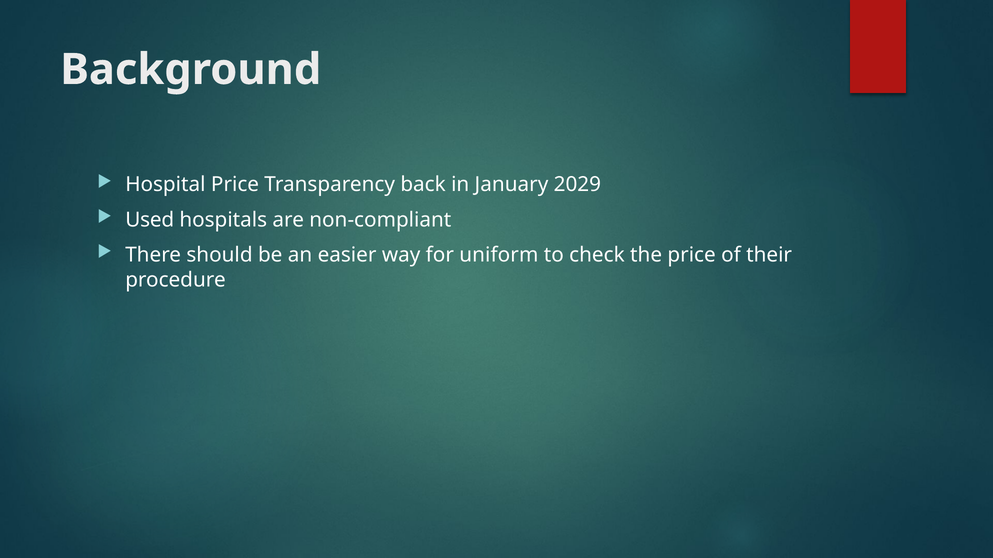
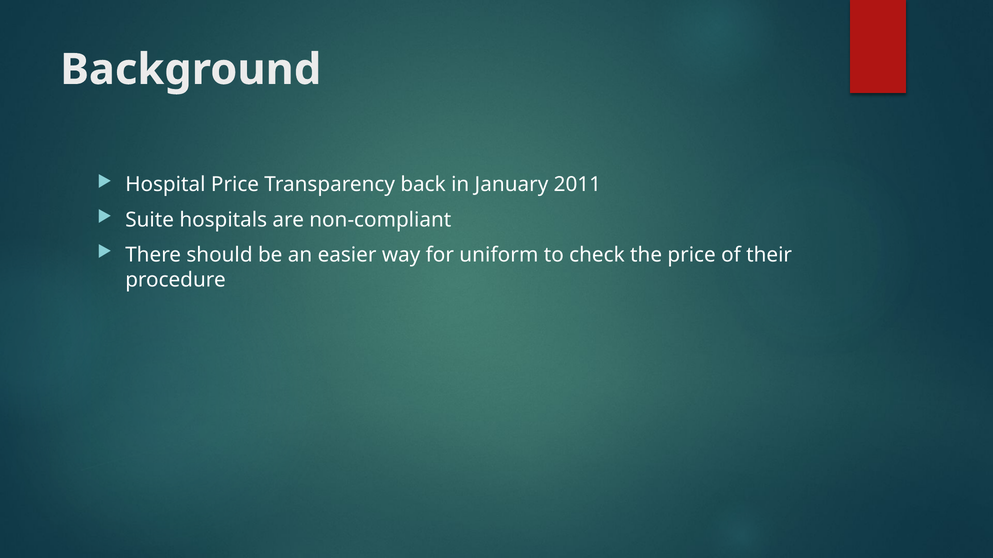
2029: 2029 -> 2011 (577, 185)
Used: Used -> Suite (150, 220)
